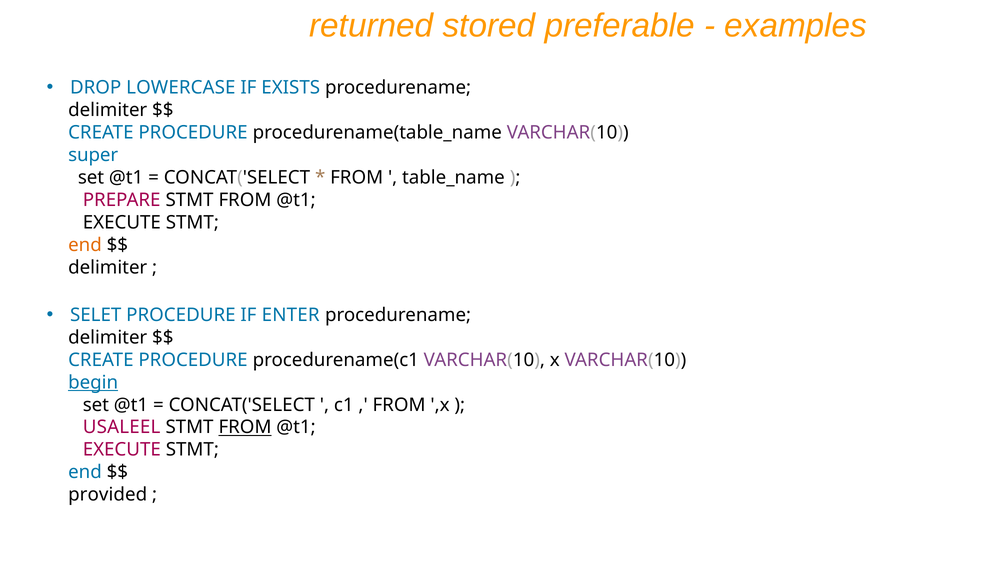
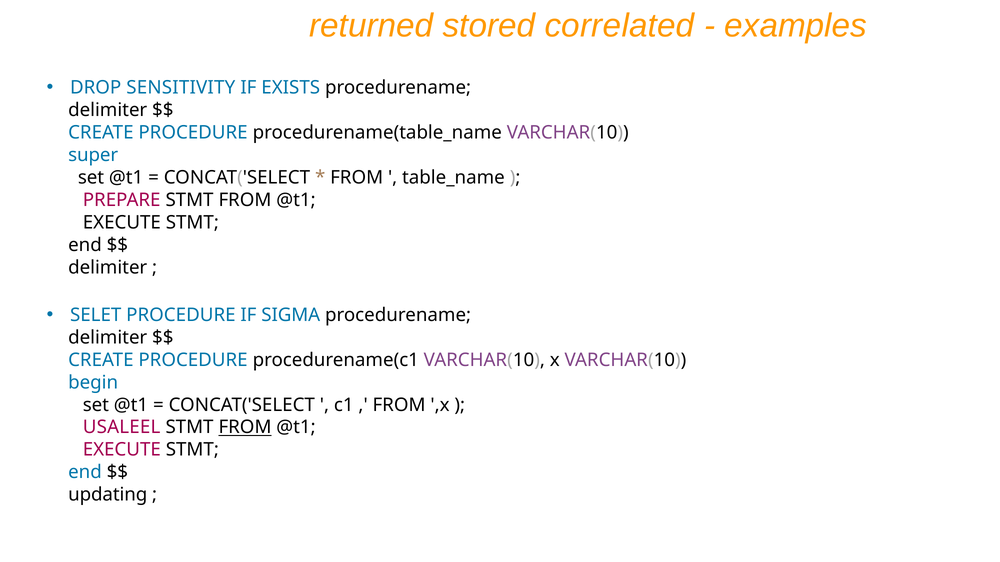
preferable: preferable -> correlated (620, 26)
LOWERCASE: LOWERCASE -> SENSITIVITY (181, 88)
end colour: orange -> black (85, 245)
ENTER: ENTER -> SIGMA (291, 315)
begin underline: present -> none (93, 383)
provided: provided -> updating (108, 495)
